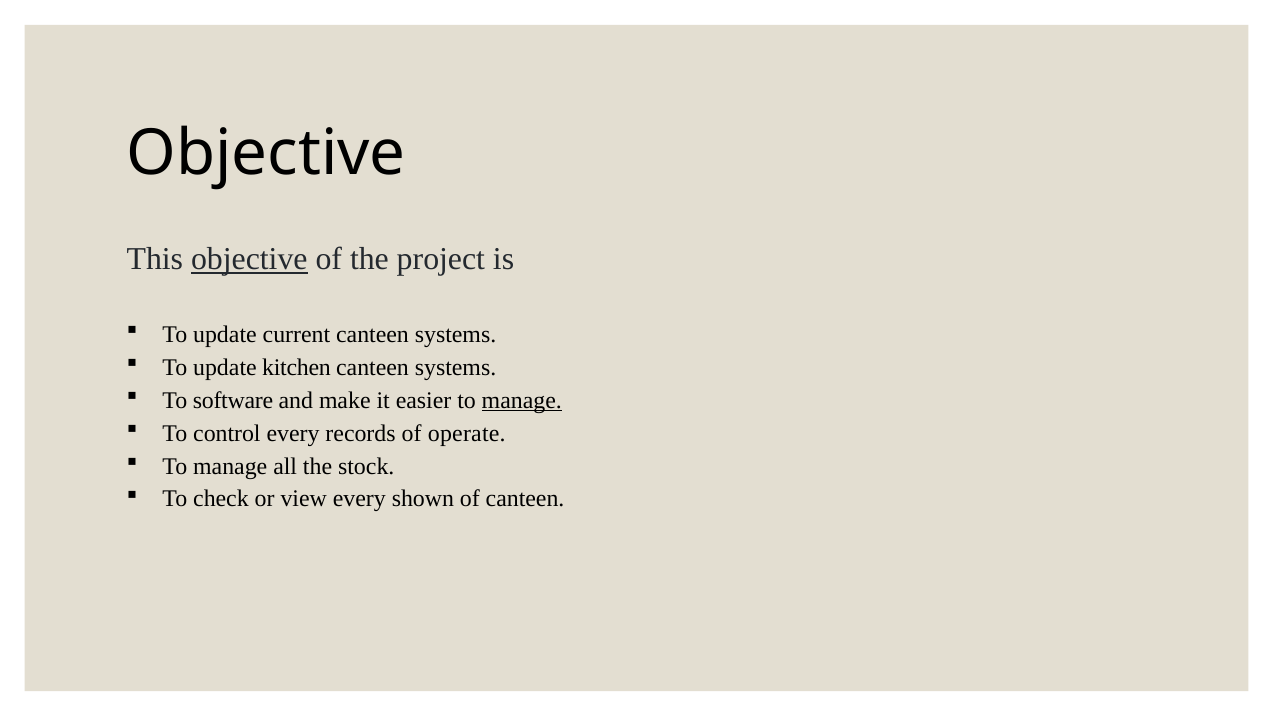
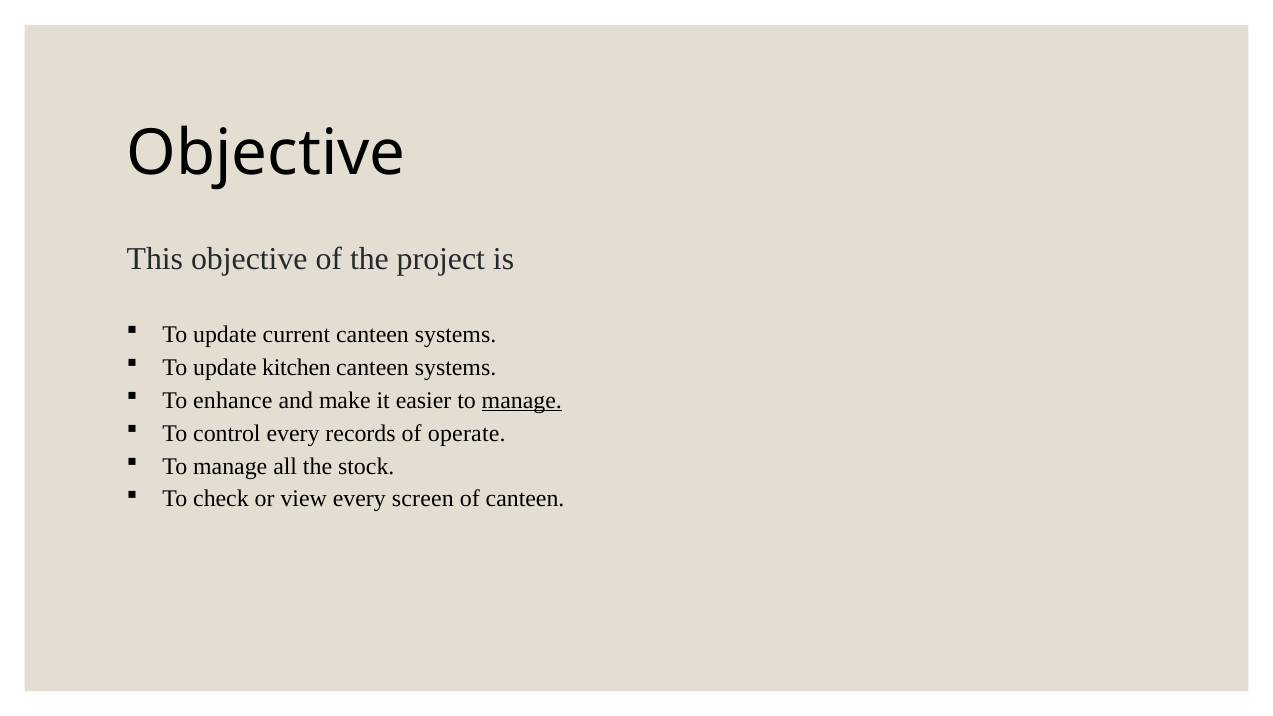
objective underline: present -> none (249, 259)
software: software -> enhance (233, 400)
shown: shown -> screen (423, 499)
